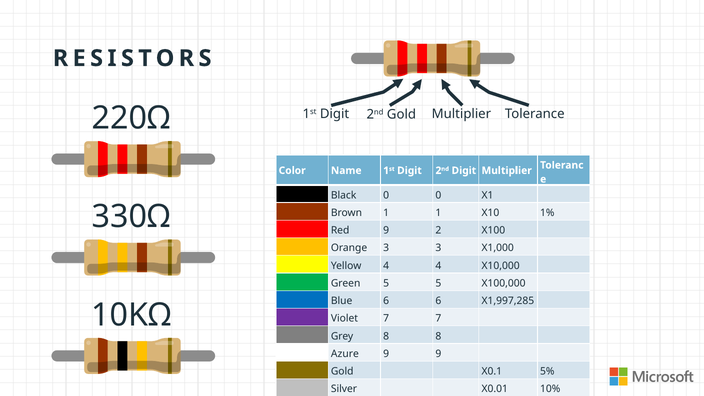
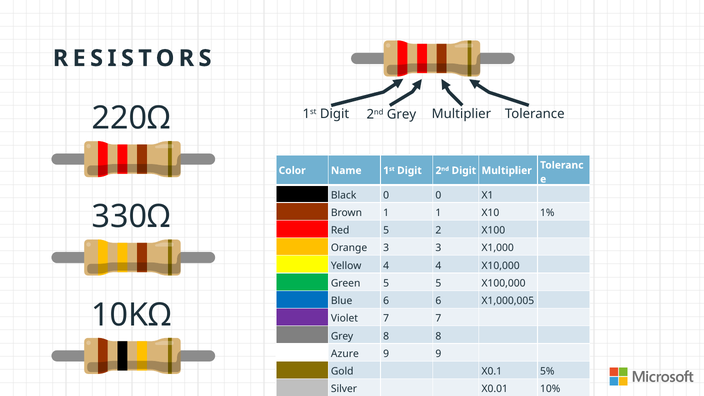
2nd Gold: Gold -> Grey (401, 114)
Red 9: 9 -> 5 (386, 230)
X1,997,285: X1,997,285 -> X1,000,005 (508, 301)
